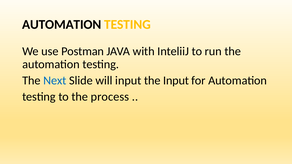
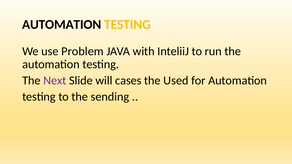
Postman: Postman -> Problem (82, 51)
Next colour: blue -> purple (55, 81)
will input: input -> cases (128, 81)
the Input: Input -> Used (176, 81)
process: process -> sending (110, 97)
